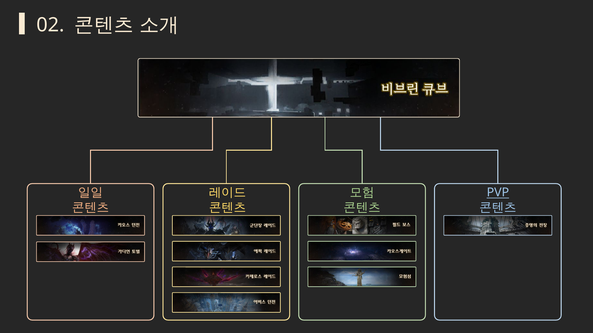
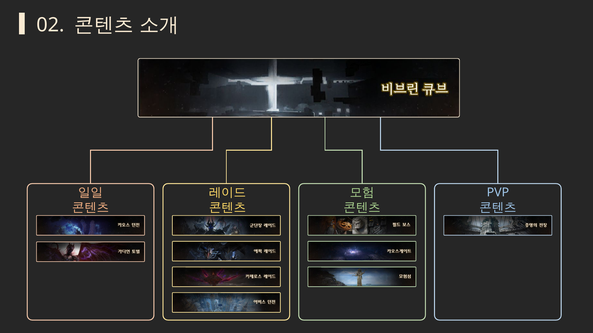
PVP underline: present -> none (498, 193)
